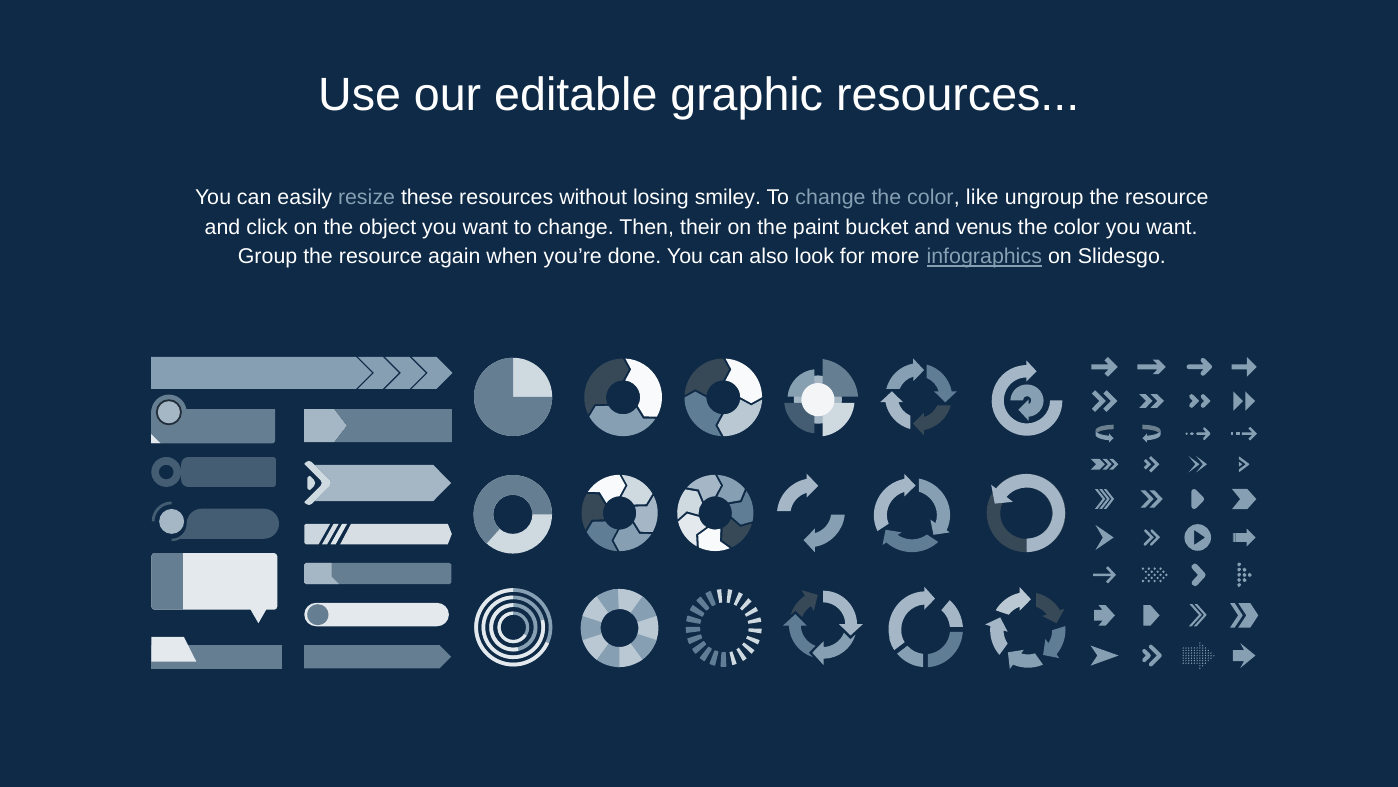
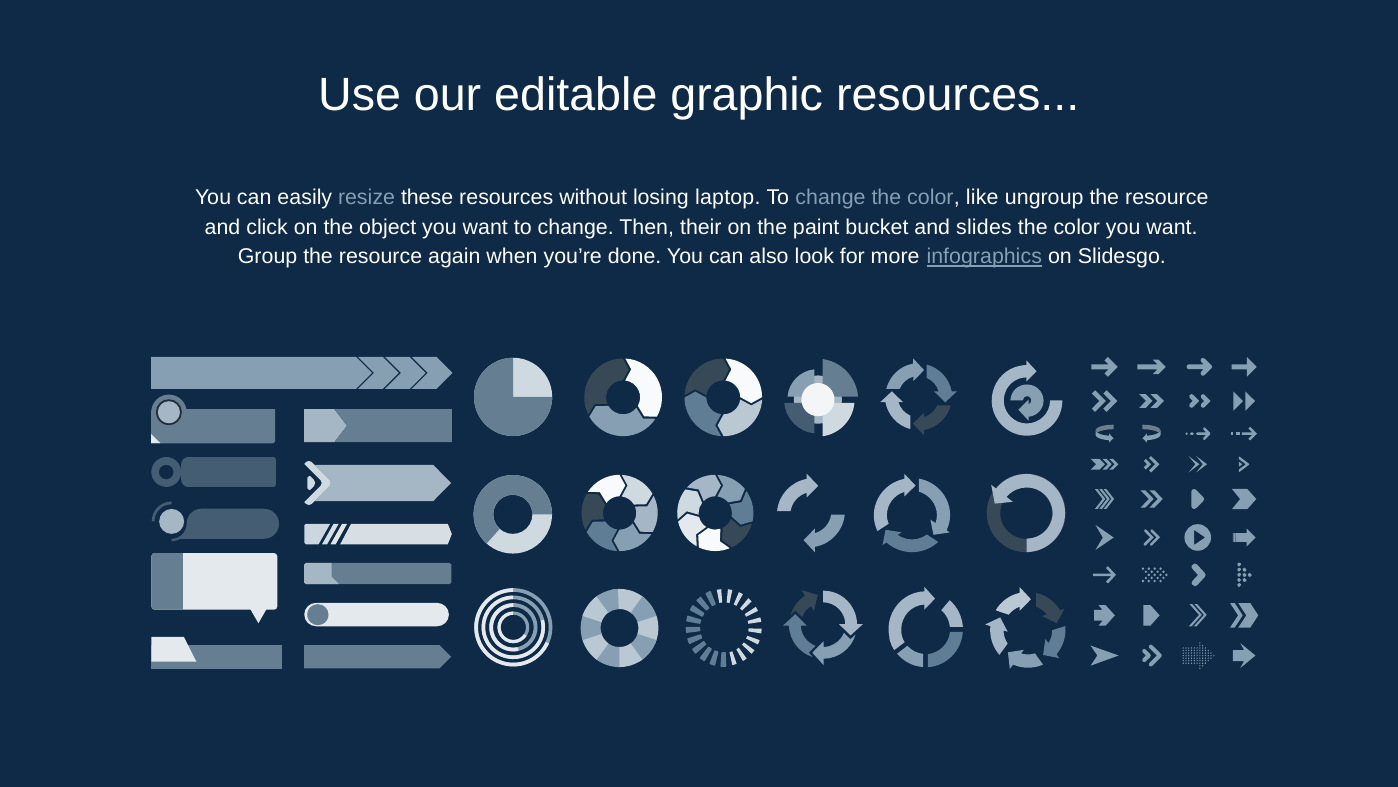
smiley: smiley -> laptop (728, 198)
venus: venus -> slides (984, 227)
